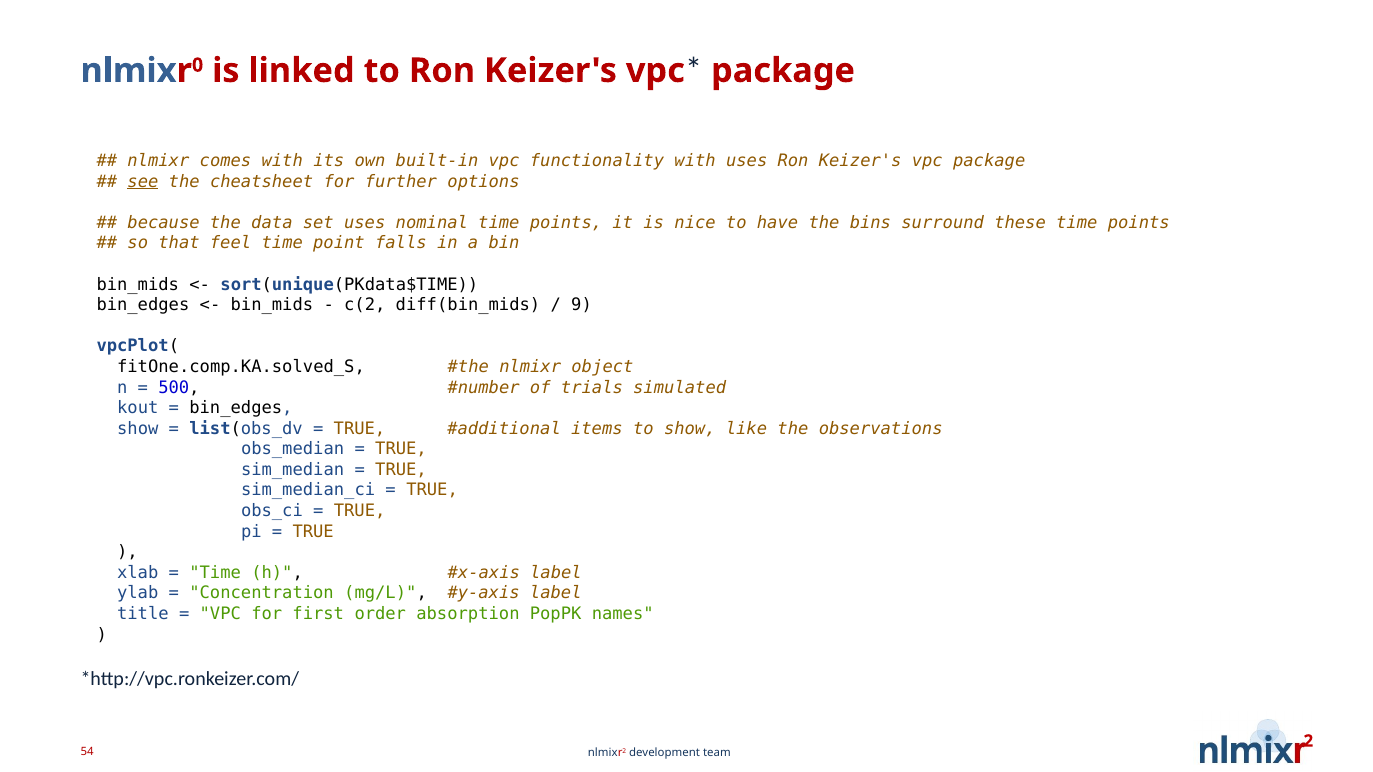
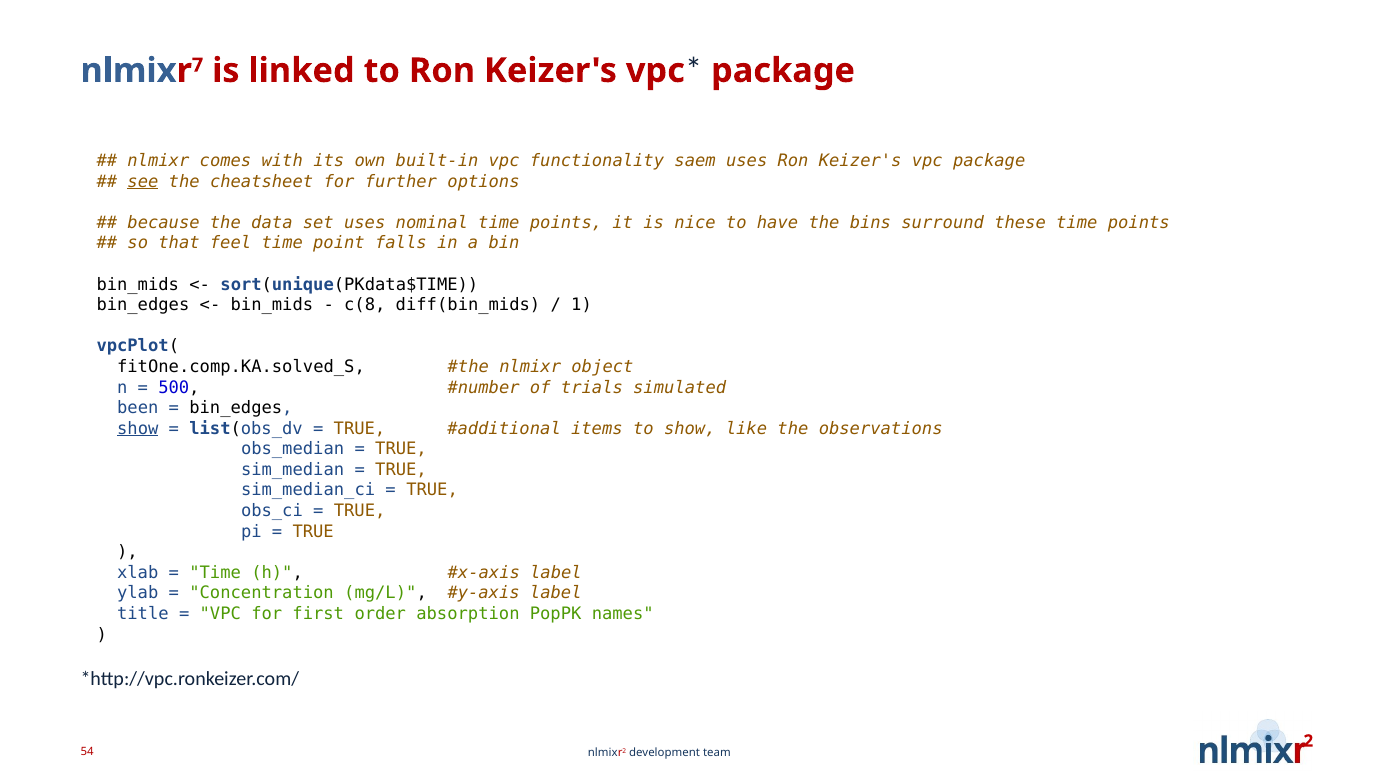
0: 0 -> 7 (198, 65)
functionality with: with -> saem (695, 161)
c(2: c(2 -> c(8 (365, 305)
9: 9 -> 1 (582, 305)
kout: kout -> been (138, 408)
show underline: none -> present (138, 429)
